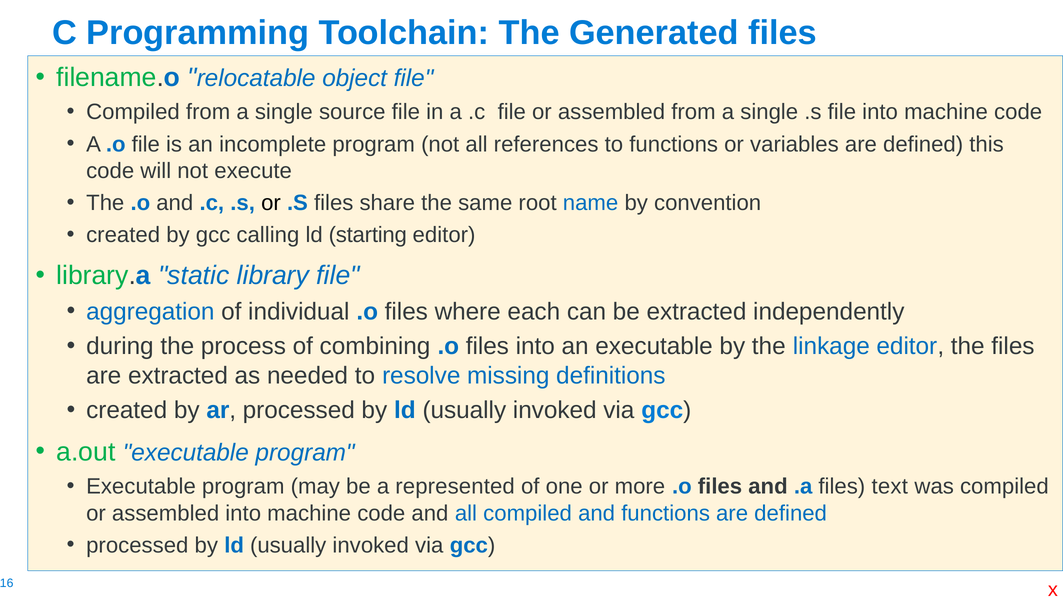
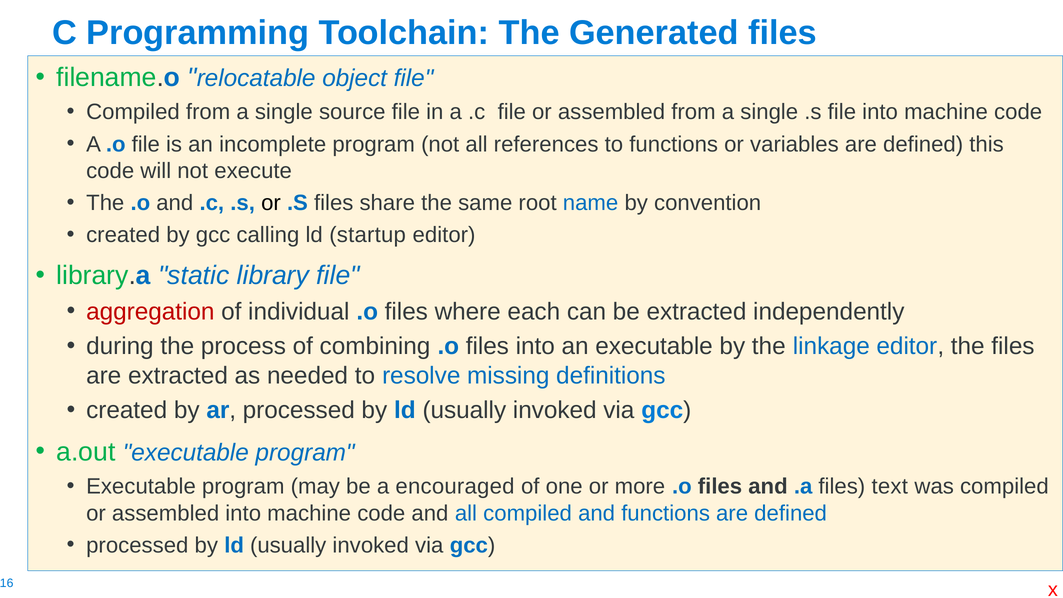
starting: starting -> startup (368, 235)
aggregation colour: blue -> red (150, 312)
represented: represented -> encouraged (455, 487)
